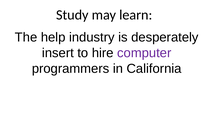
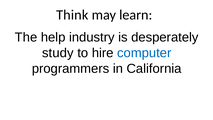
Study: Study -> Think (72, 15)
insert: insert -> study (58, 53)
computer colour: purple -> blue (144, 53)
